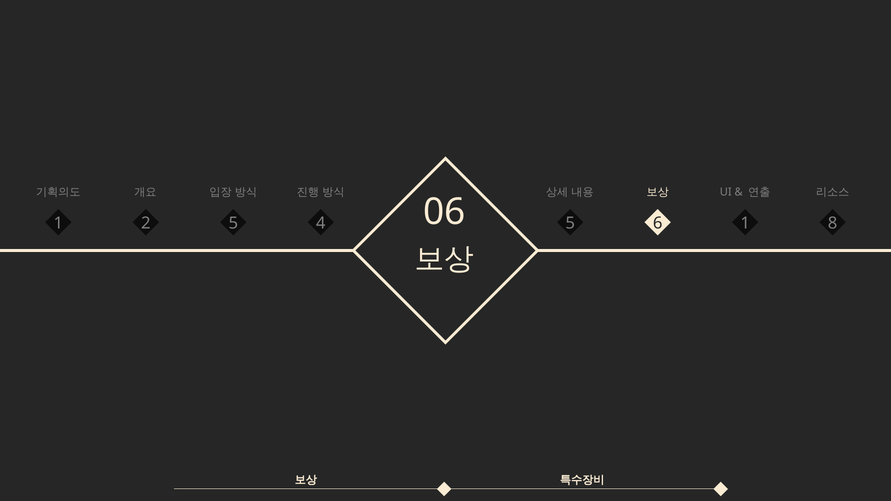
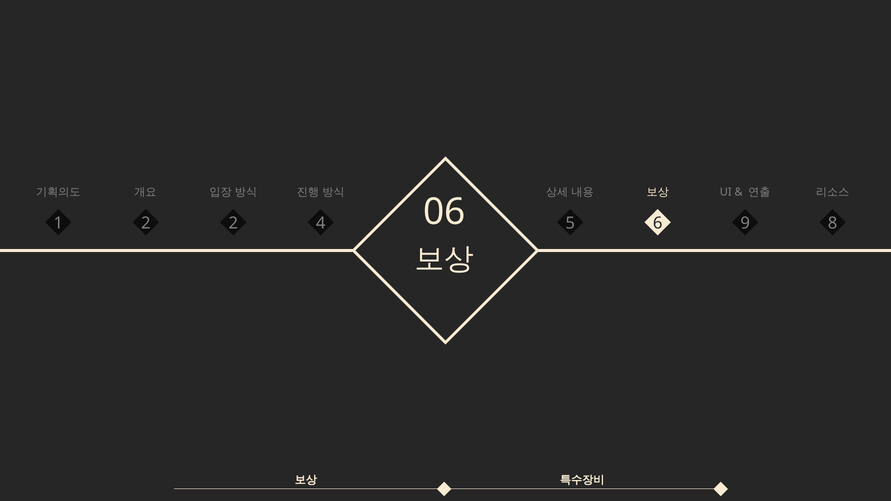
06 1: 1 -> 9 (745, 223)
2 5: 5 -> 2 (233, 223)
